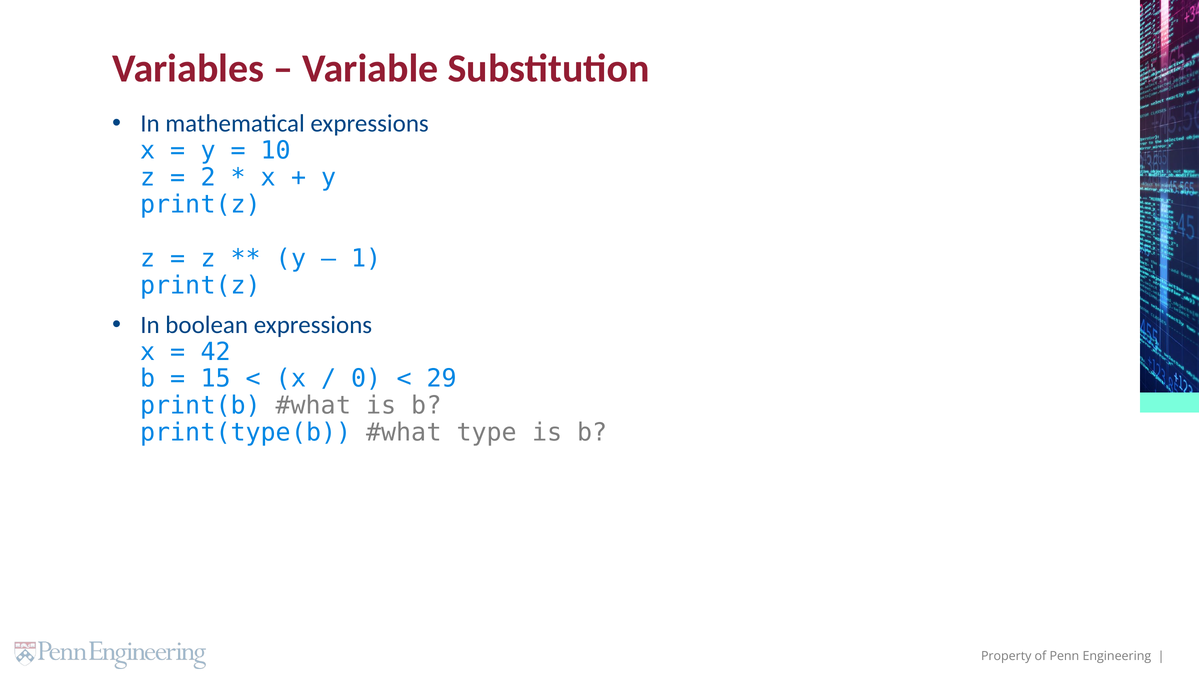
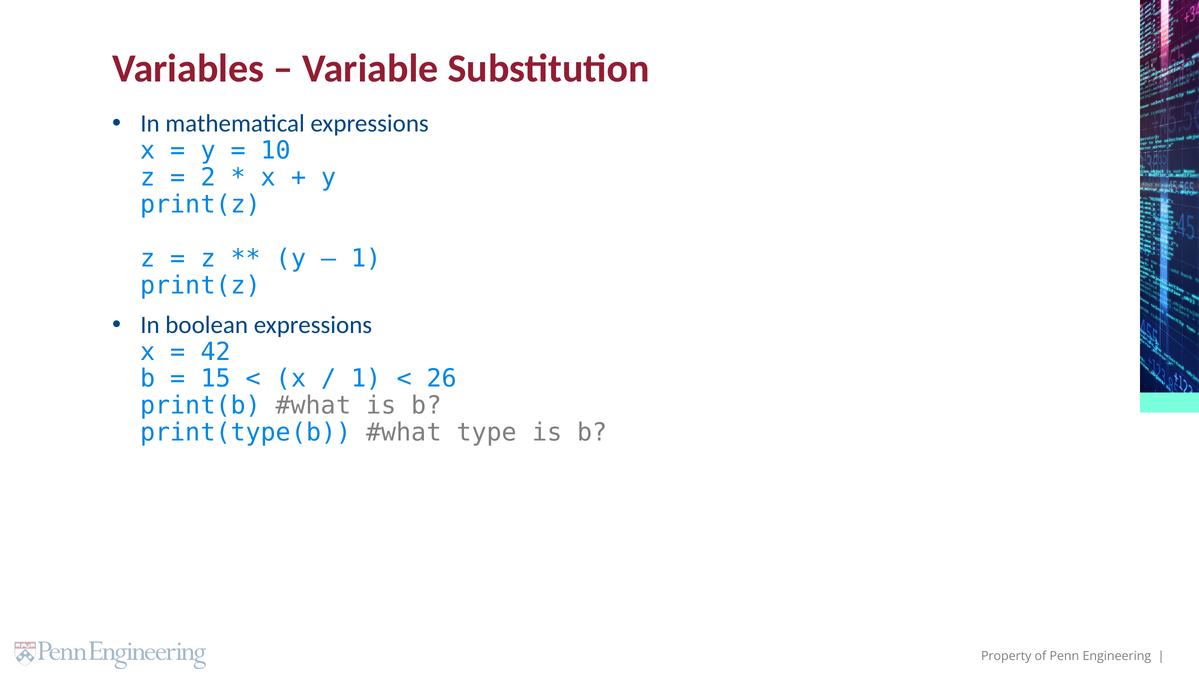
0: 0 -> 1 (366, 379)
29: 29 -> 26 (442, 379)
